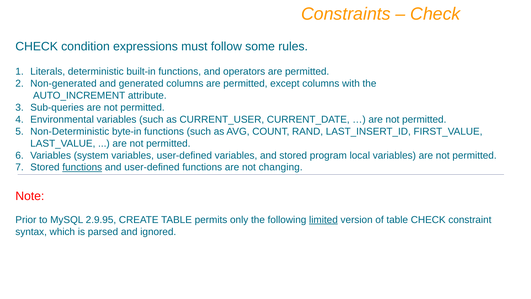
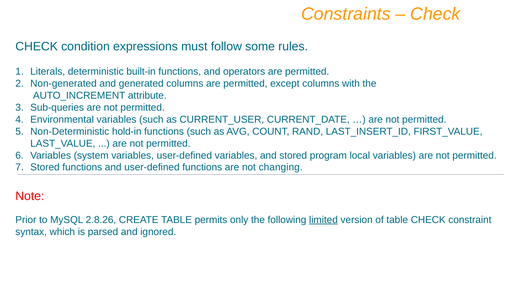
byte-in: byte-in -> hold-in (127, 131)
functions underline: present -> none (82, 167)
2.9.95: 2.9.95 -> 2.8.26 (101, 220)
